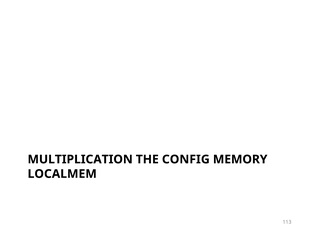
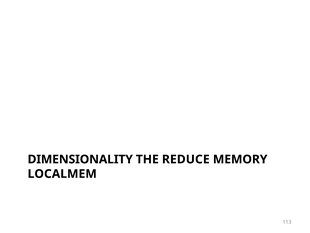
MULTIPLICATION: MULTIPLICATION -> DIMENSIONALITY (80, 159)
CONFIG: CONFIG -> REDUCE (186, 159)
